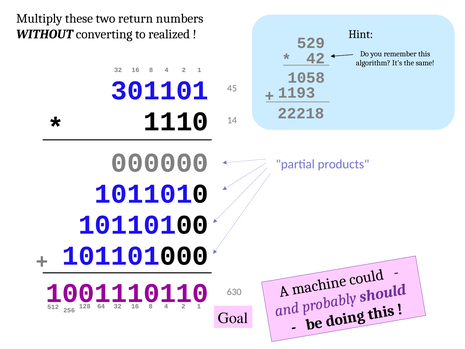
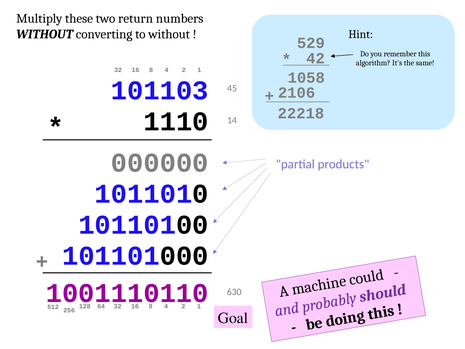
to realized: realized -> without (169, 34)
301101: 301101 -> 101103 (160, 90)
1193: 1193 -> 2106 (297, 93)
